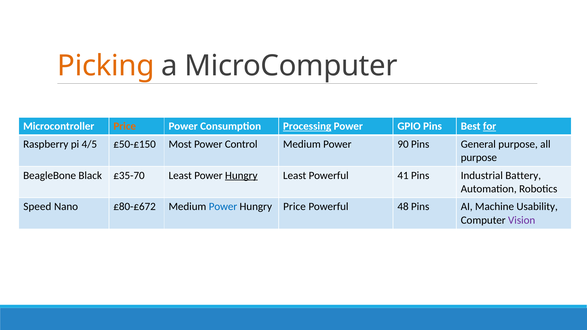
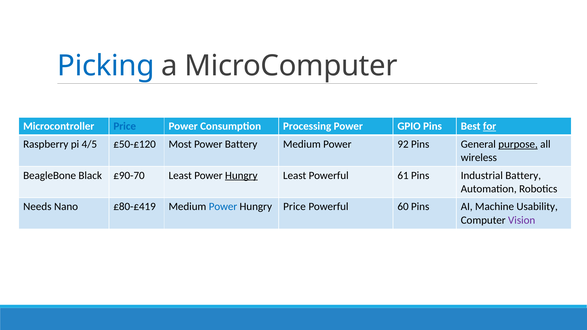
Picking colour: orange -> blue (106, 66)
Price colour: orange -> blue (125, 126)
Processing underline: present -> none (307, 126)
£50-£150: £50-£150 -> £50-£120 (135, 144)
Power Control: Control -> Battery (241, 144)
90: 90 -> 92 (403, 144)
purpose underline: none -> present (518, 144)
purpose: purpose -> wireless (479, 158)
£35-70: £35-70 -> £90-70 (129, 176)
41: 41 -> 61 (403, 176)
Speed: Speed -> Needs (37, 207)
£80-£672: £80-£672 -> £80-£419 (135, 207)
48: 48 -> 60 (403, 207)
